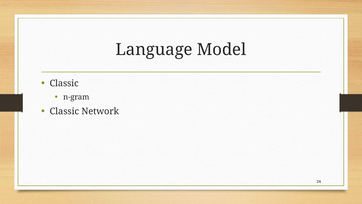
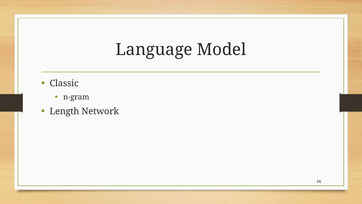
Classic: Classic -> Length (64, 111)
